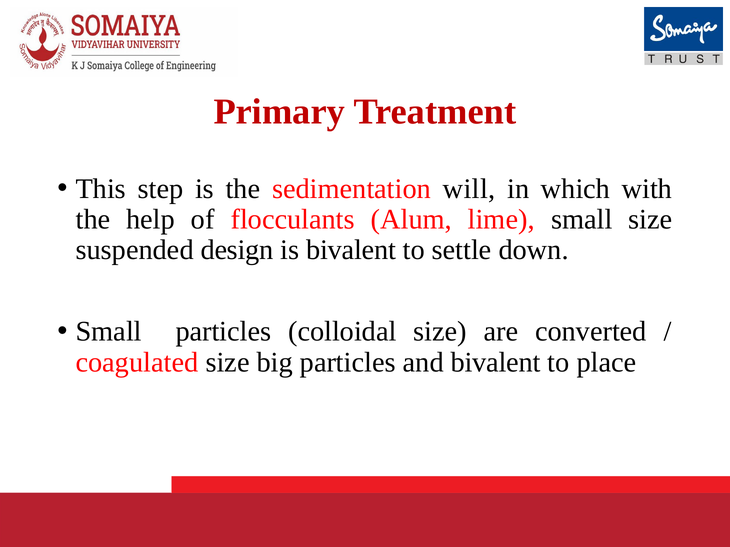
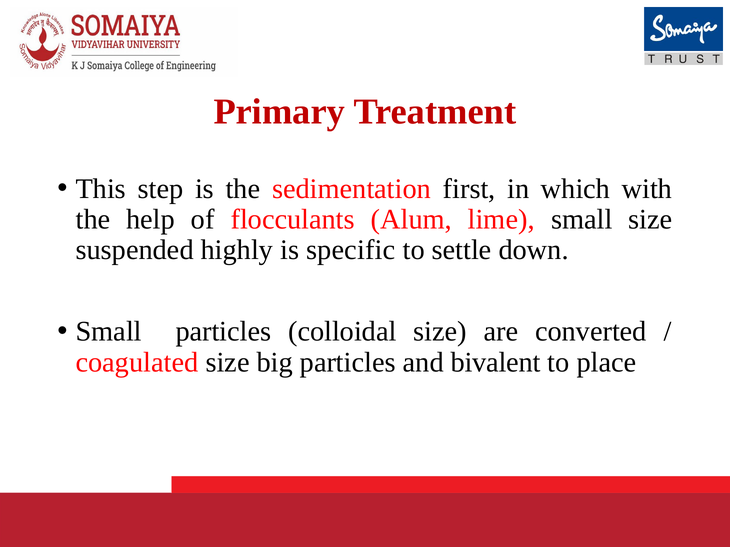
will: will -> first (469, 189)
design: design -> highly (237, 250)
is bivalent: bivalent -> specific (351, 250)
